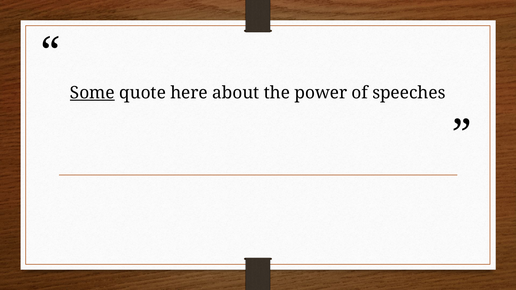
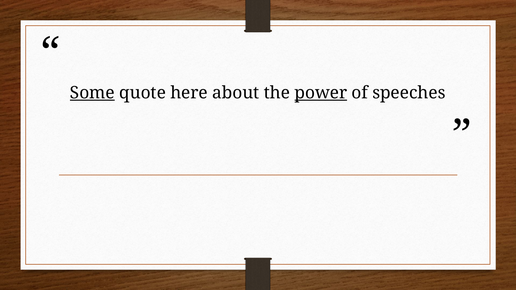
power underline: none -> present (321, 93)
